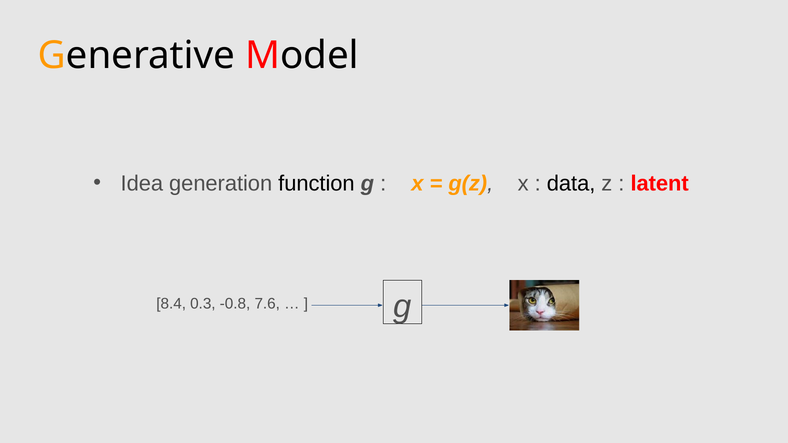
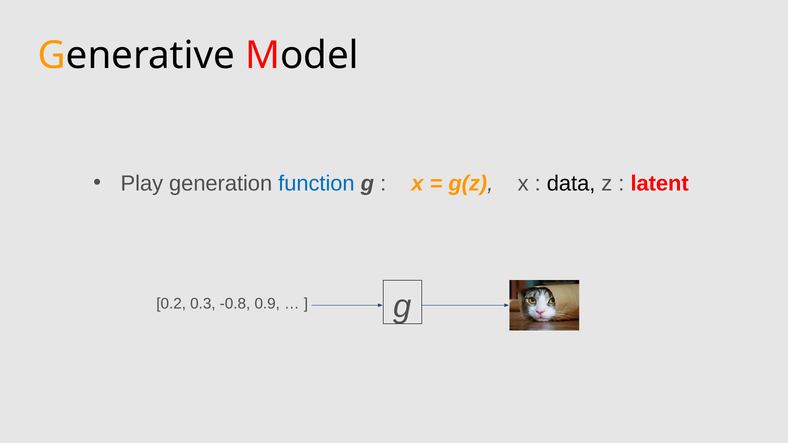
Idea: Idea -> Play (142, 183)
function colour: black -> blue (316, 183)
8.4: 8.4 -> 0.2 (171, 304)
7.6: 7.6 -> 0.9 (267, 304)
